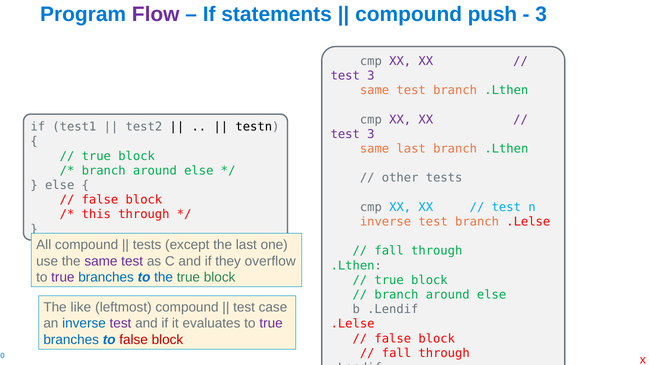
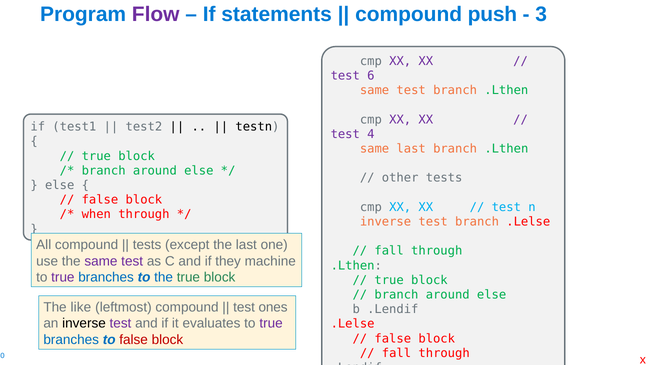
3: 3 -> 6 (371, 76)
3: 3 -> 4 (371, 134)
this: this -> when (96, 214)
overflow: overflow -> machine (270, 261)
case: case -> ones (273, 307)
inverse colour: blue -> black (84, 323)
